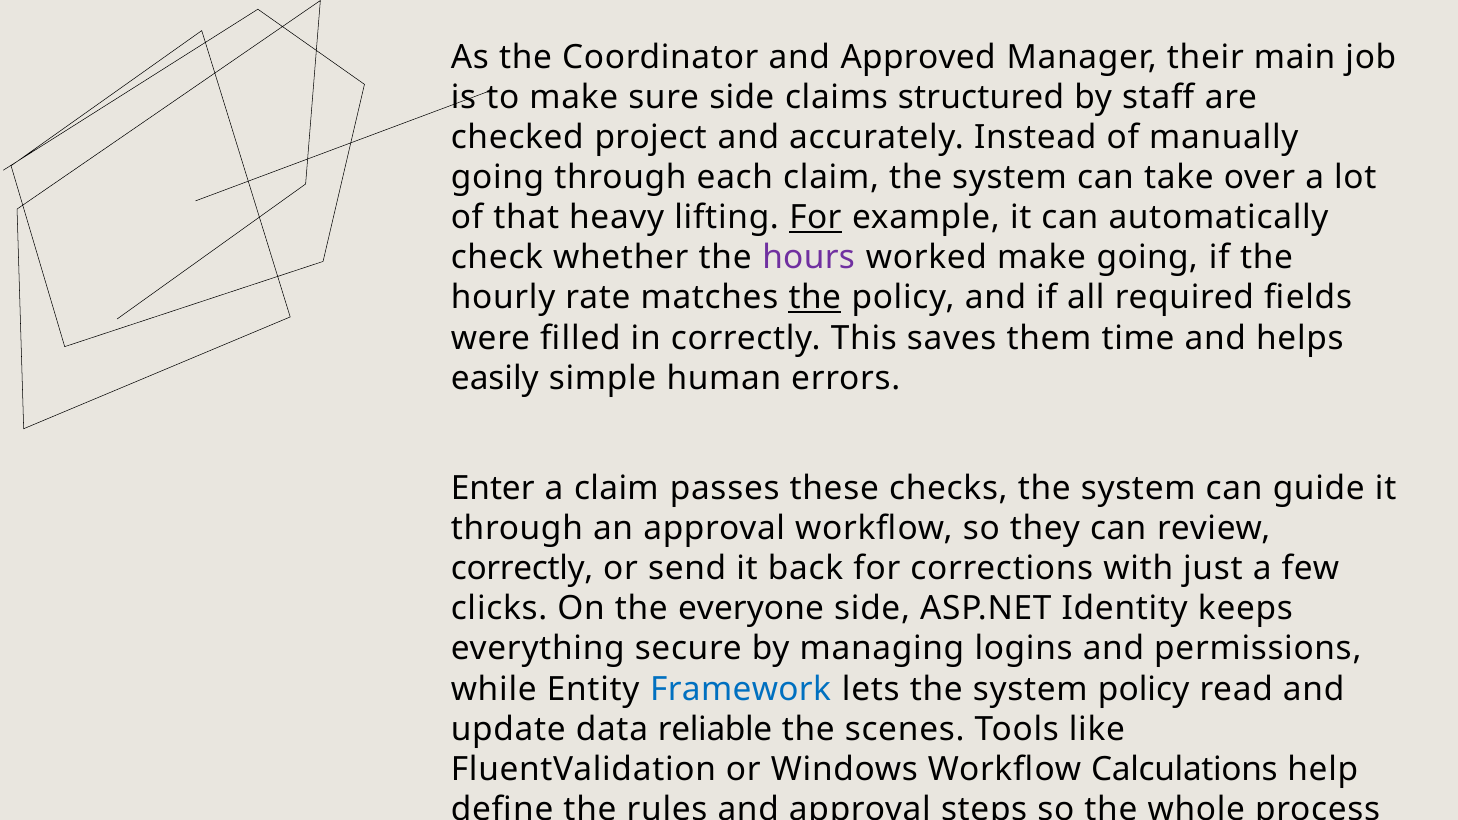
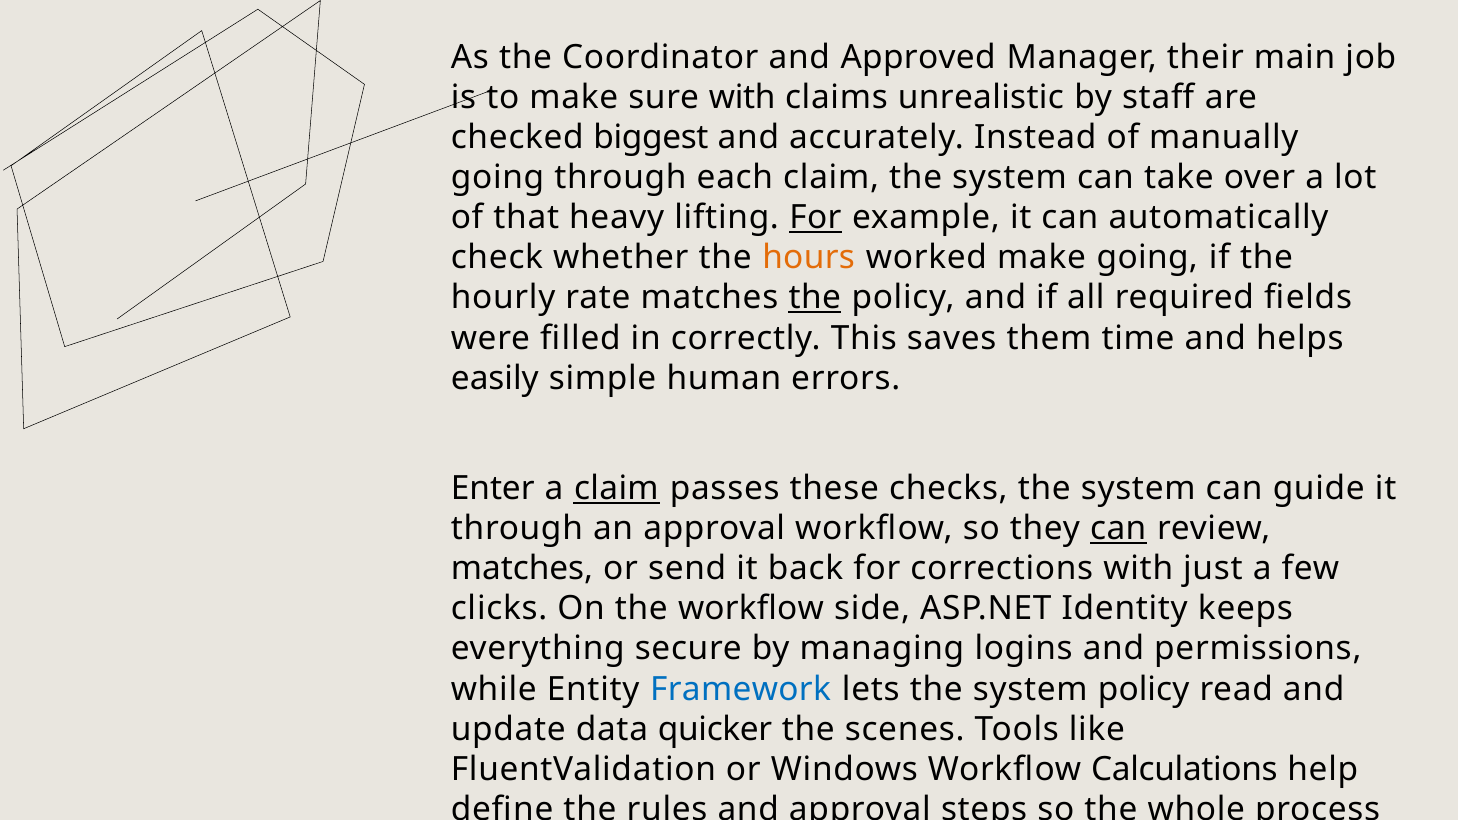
sure side: side -> with (742, 98)
structured: structured -> unrealistic (981, 98)
project: project -> biggest (651, 138)
hours colour: purple -> orange (809, 258)
claim underline: none -> present (616, 489)
can underline: none -> present (1118, 529)
correctly: correctly -> matches (522, 569)
the everyone: everyone -> workflow (751, 609)
reliable: reliable -> quicker (715, 729)
